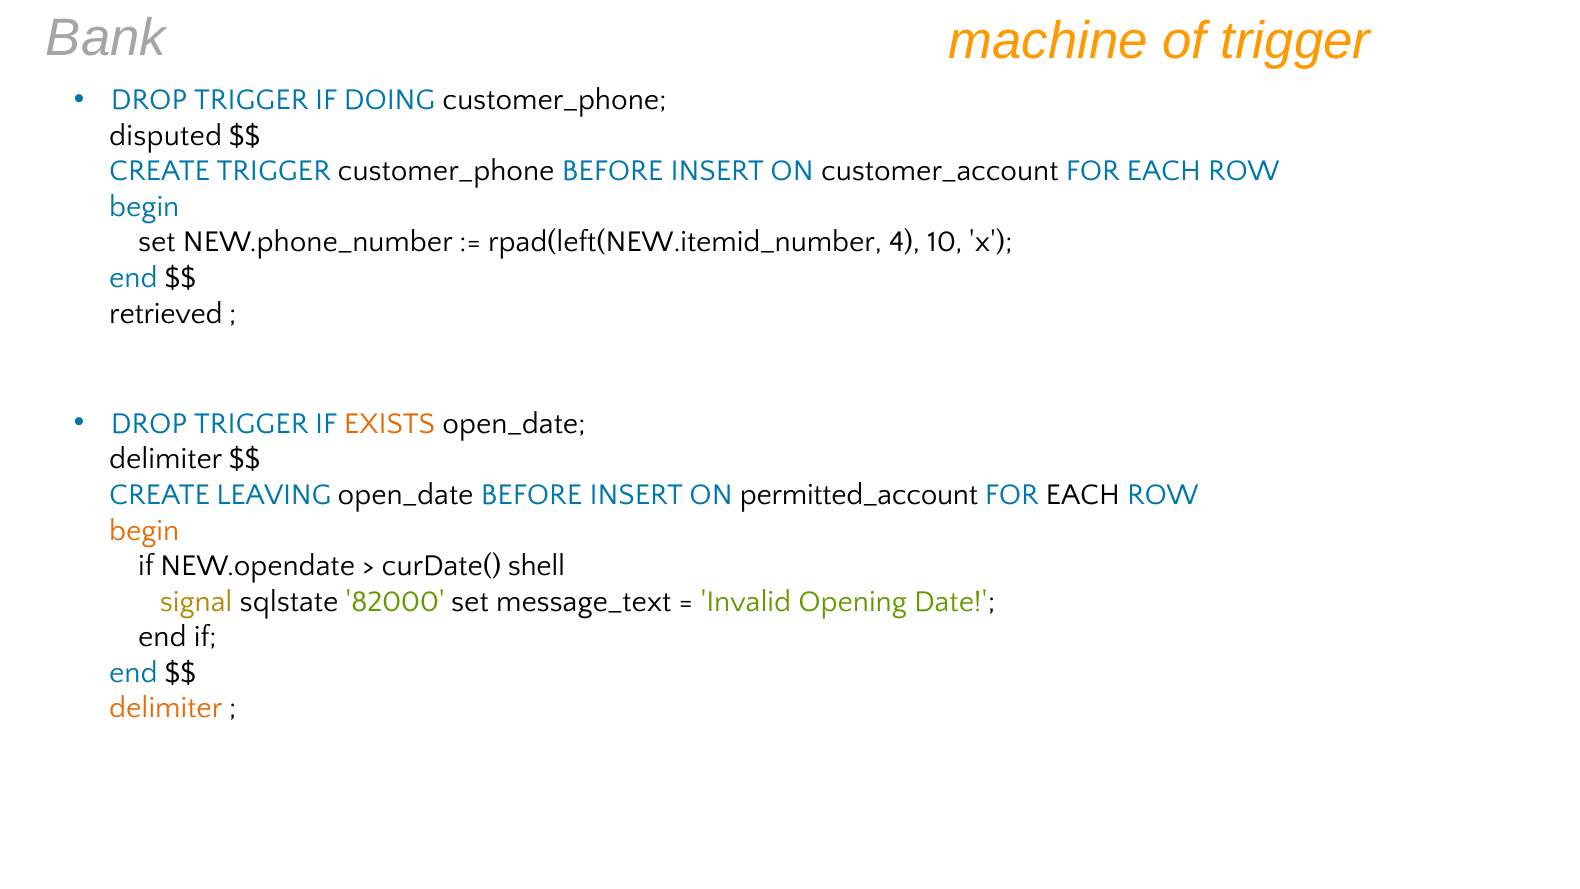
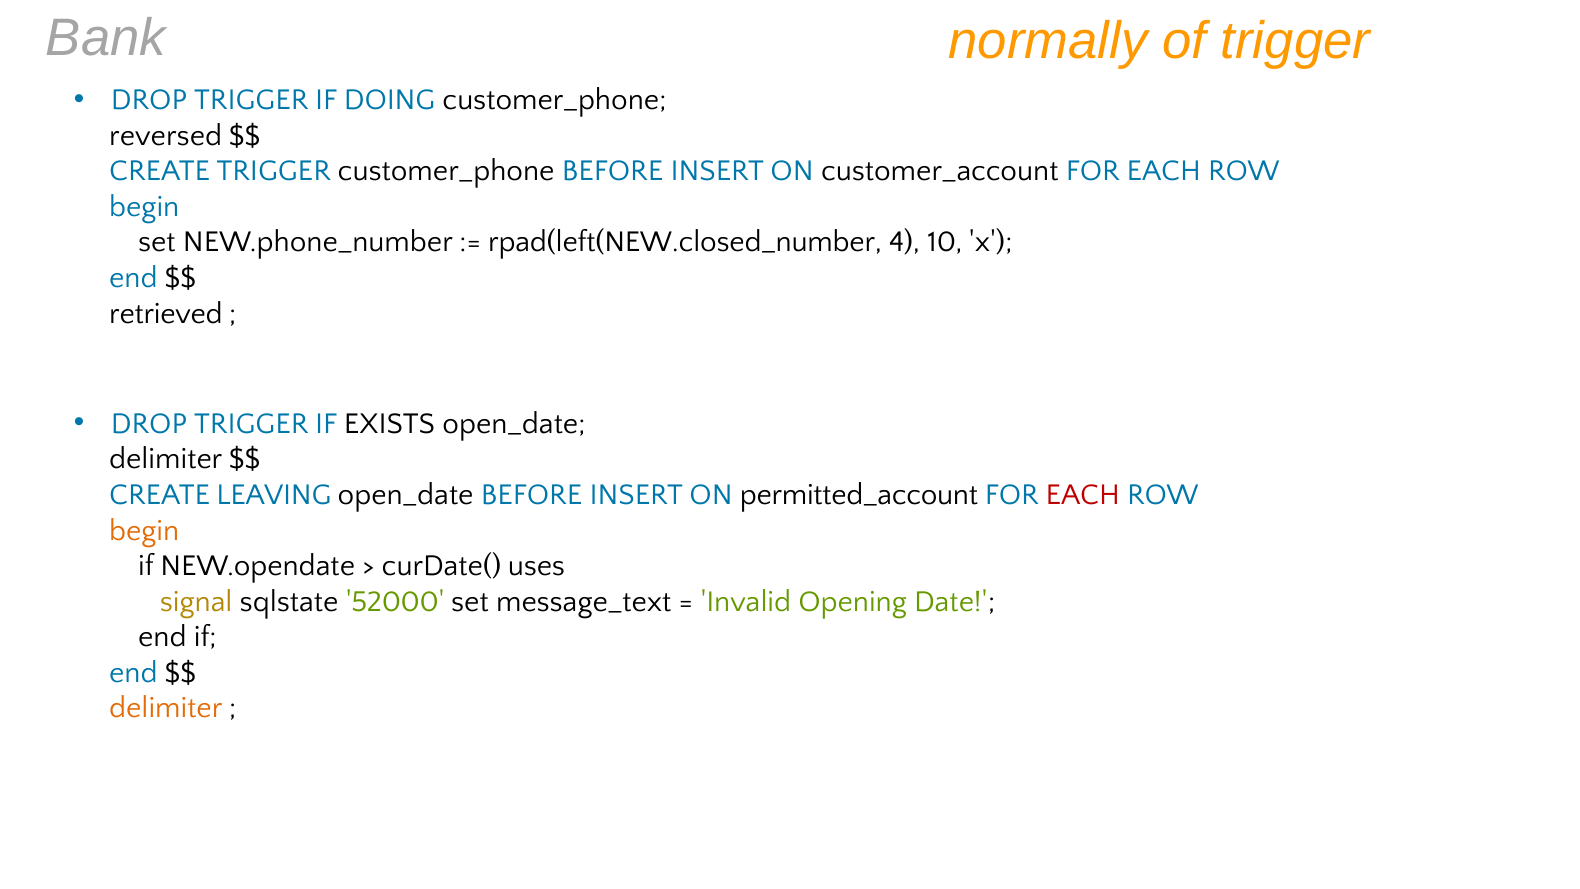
machine: machine -> normally (1048, 41)
disputed: disputed -> reversed (166, 135)
rpad(left(NEW.itemid_number: rpad(left(NEW.itemid_number -> rpad(left(NEW.closed_number (685, 242)
EXISTS colour: orange -> black (389, 423)
EACH colour: black -> red (1083, 495)
shell: shell -> uses (536, 566)
82000: 82000 -> 52000 (395, 601)
